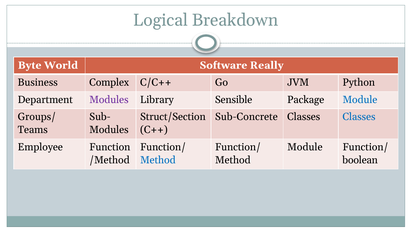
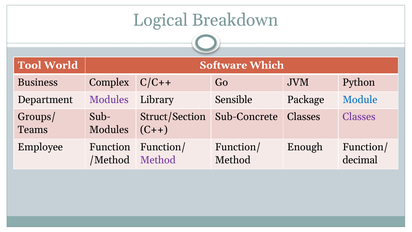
Byte: Byte -> Tool (30, 65)
Really: Really -> Which (267, 65)
Classes colour: blue -> purple (359, 117)
Module: Module -> Enough (305, 147)
Method colour: blue -> purple (158, 160)
boolean: boolean -> decimal (360, 160)
